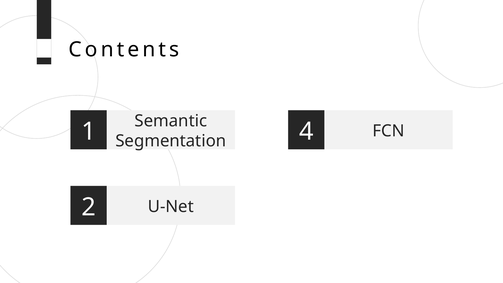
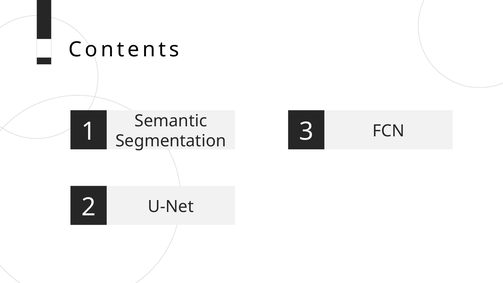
4: 4 -> 3 (306, 131)
